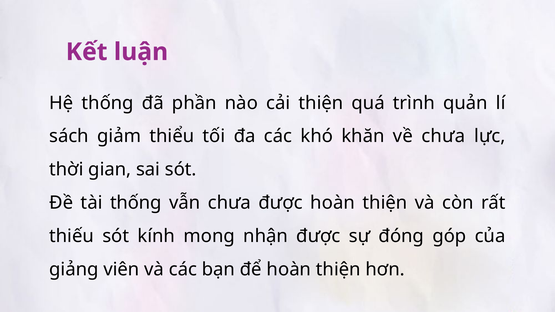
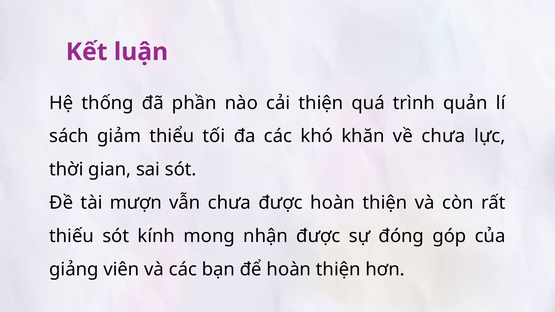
tài thống: thống -> mượn (136, 203)
